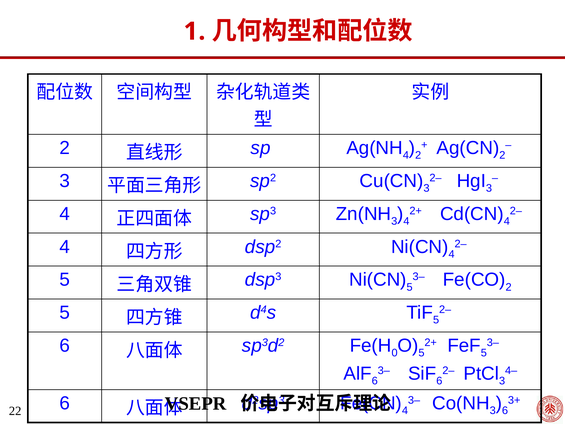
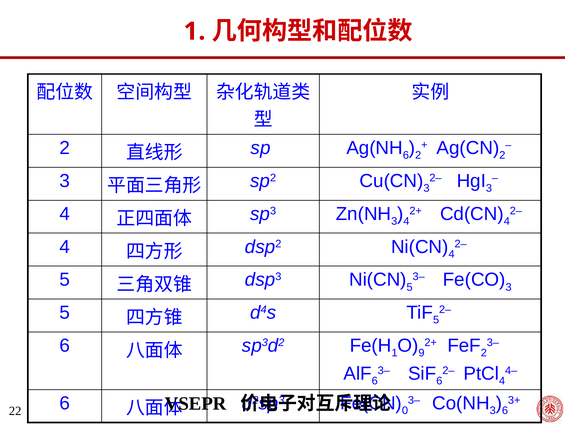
4: 4 -> 6 (406, 155)
2: 2 -> 3 (509, 287)
0: 0 -> 1 (395, 353)
5: 5 -> 9 (421, 353)
5: 5 -> 2 (484, 353)
3: 3 -> 4 (502, 381)
4: 4 -> 0 (405, 410)
